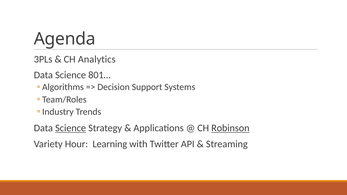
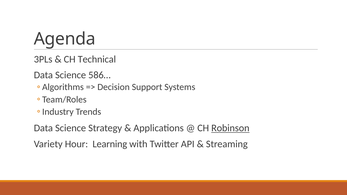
Analytics: Analytics -> Technical (97, 59)
801…: 801… -> 586… (99, 75)
Science underline: present -> none (71, 128)
